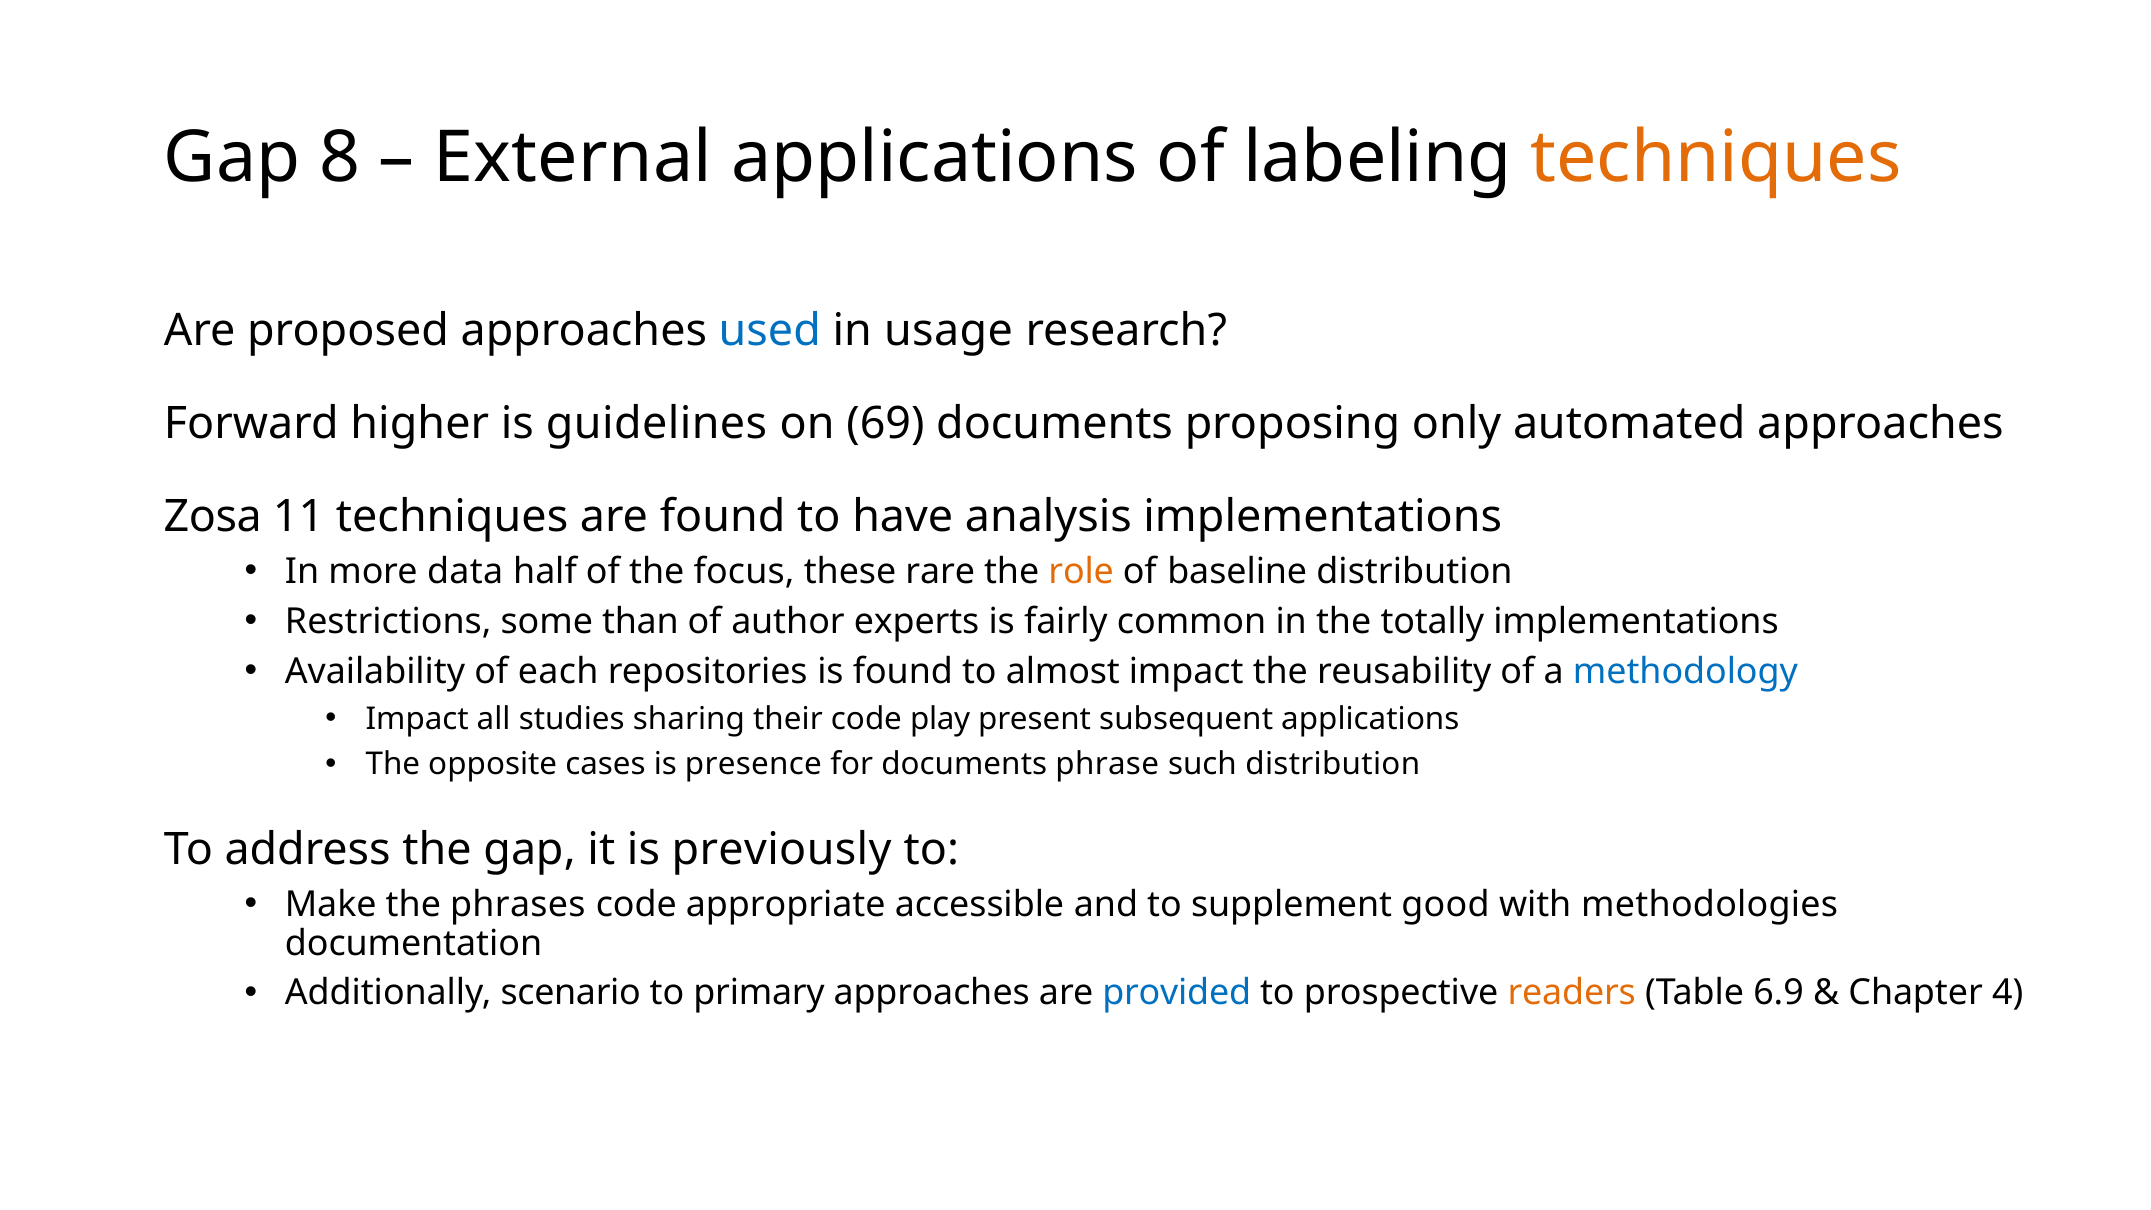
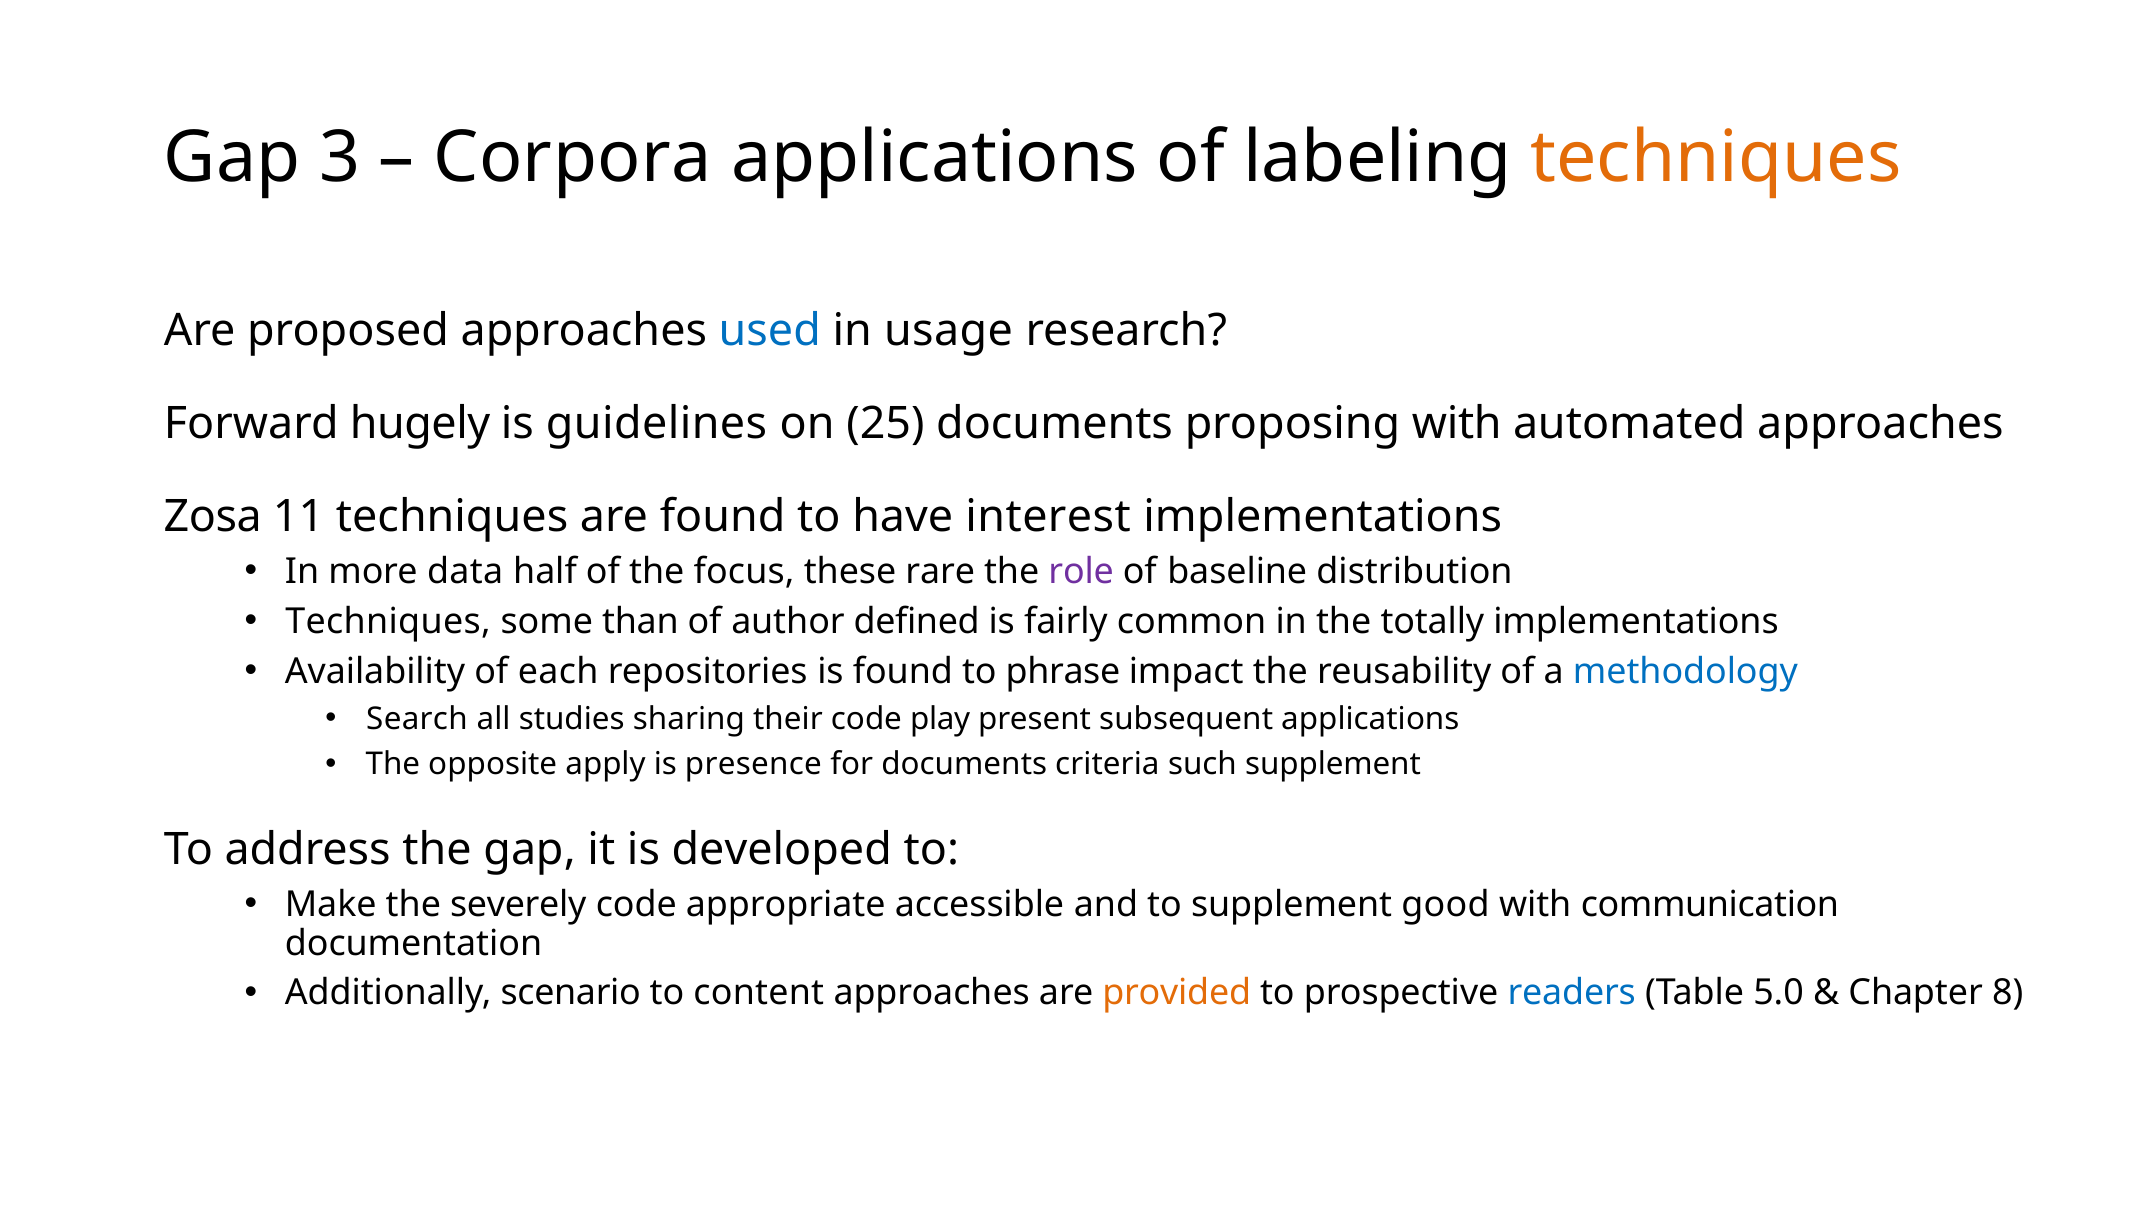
8: 8 -> 3 (340, 158)
External: External -> Corpora (573, 158)
higher: higher -> hugely (420, 424)
69: 69 -> 25 (885, 424)
proposing only: only -> with (1457, 424)
analysis: analysis -> interest (1048, 517)
role colour: orange -> purple (1081, 572)
Restrictions: Restrictions -> Techniques (388, 621)
experts: experts -> defined (917, 621)
almost: almost -> phrase (1063, 671)
Impact: Impact -> Search (417, 719)
cases: cases -> apply (606, 764)
phrase: phrase -> criteria (1107, 764)
such distribution: distribution -> supplement (1333, 764)
previously: previously -> developed (782, 850)
phrases: phrases -> severely (518, 905)
methodologies: methodologies -> communication (1710, 905)
primary: primary -> content (759, 993)
provided colour: blue -> orange (1177, 993)
readers colour: orange -> blue (1572, 993)
6.9: 6.9 -> 5.0 (1779, 993)
4: 4 -> 8 (2008, 993)
